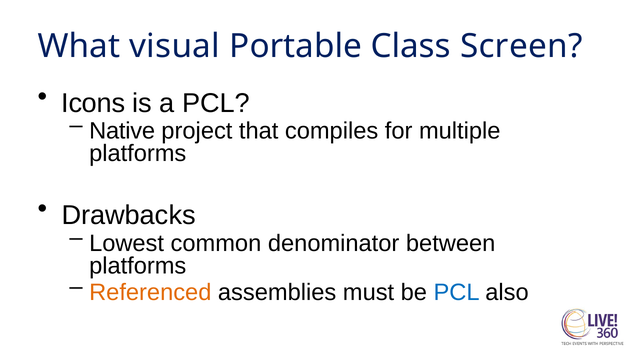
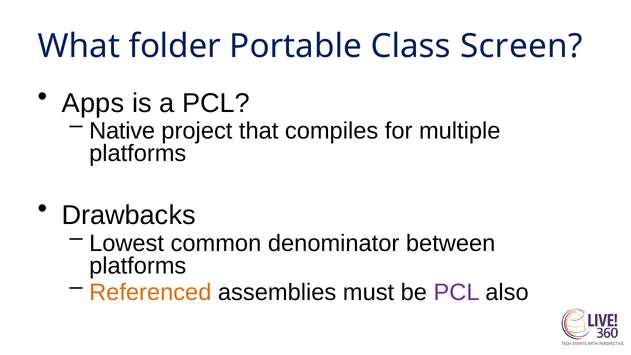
visual: visual -> folder (175, 46)
Icons: Icons -> Apps (93, 103)
PCL colour: blue -> purple (457, 293)
